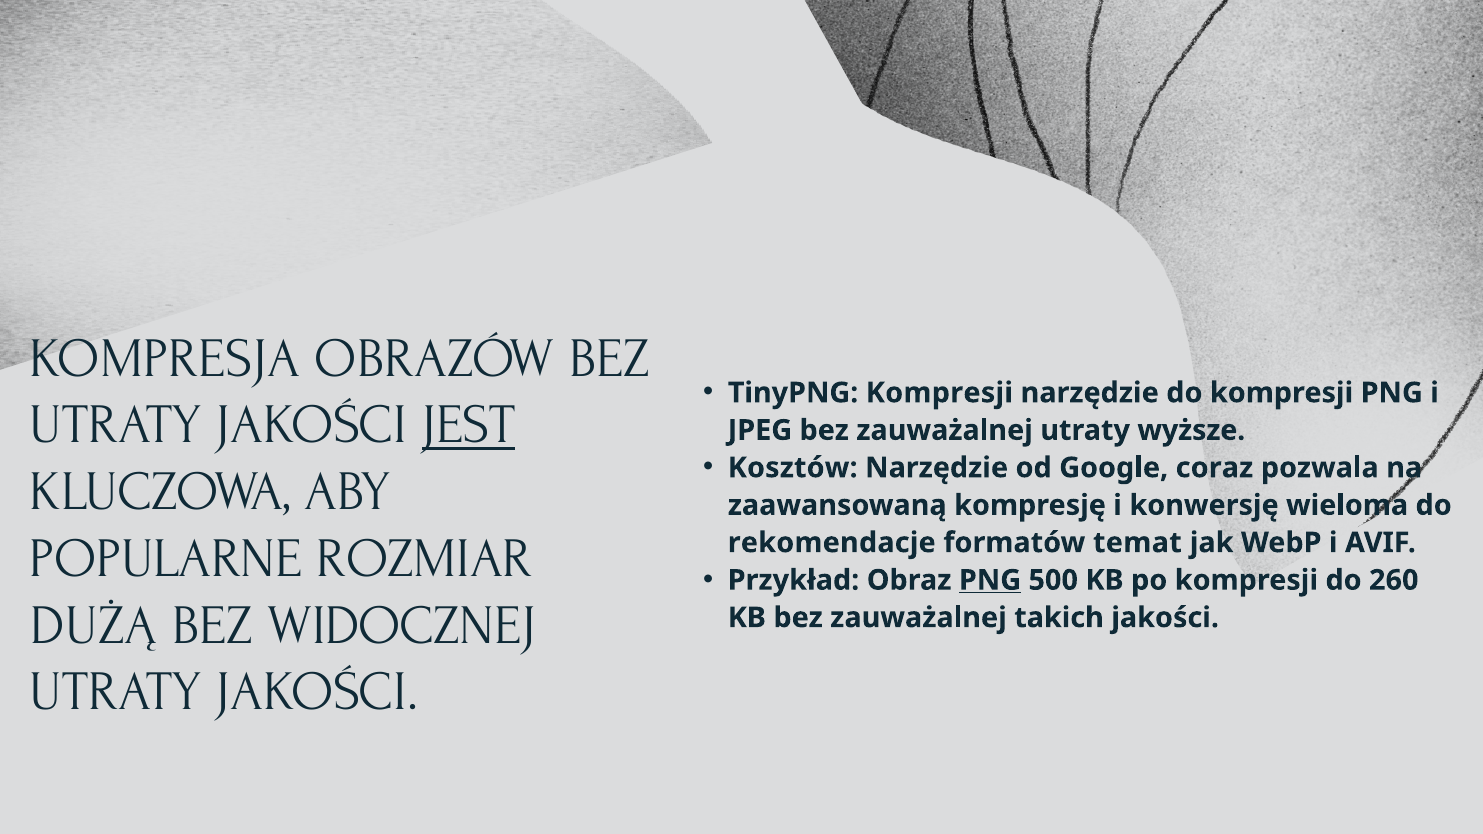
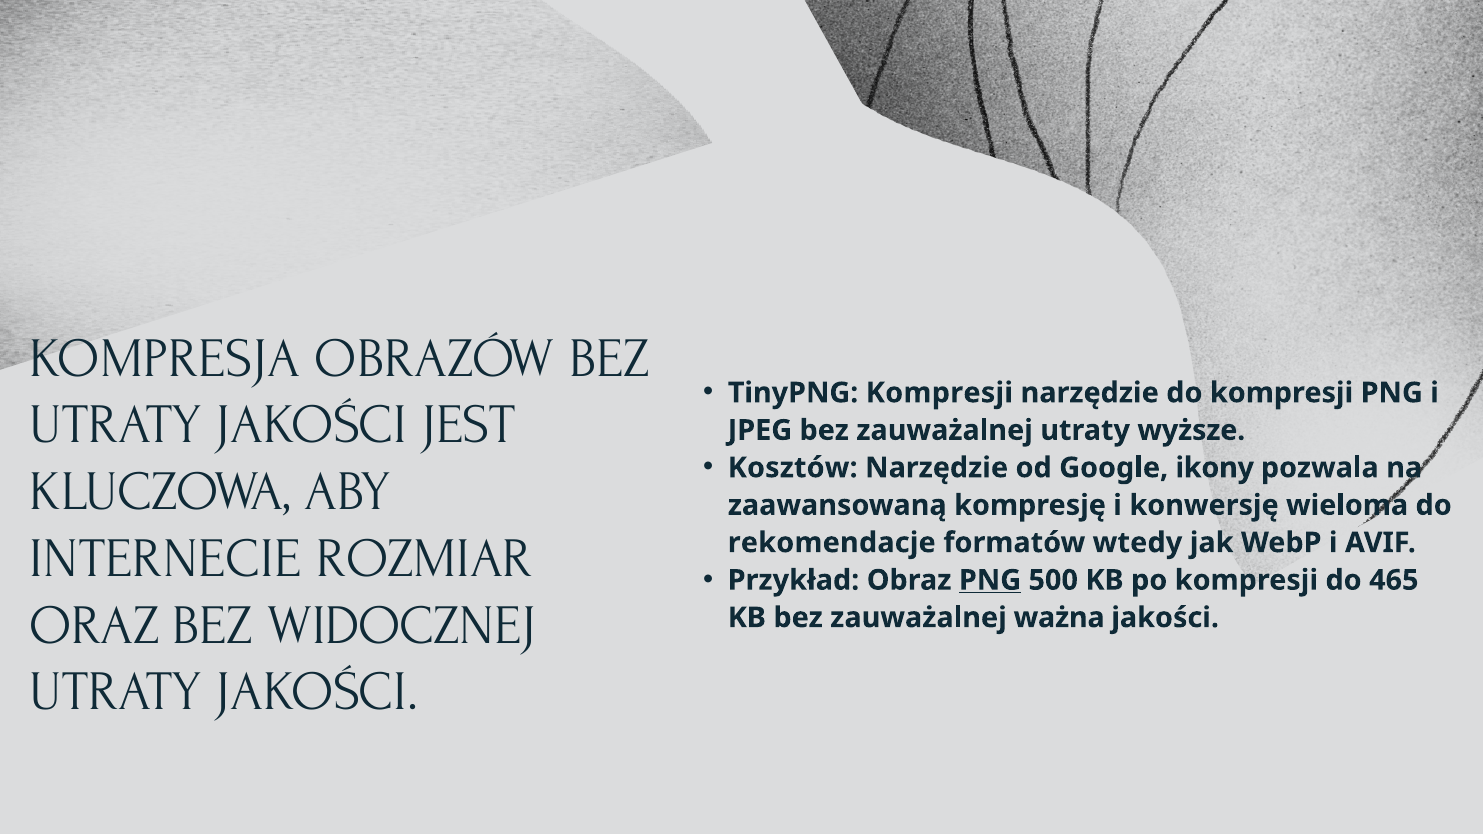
JEST underline: present -> none (468, 425)
coraz: coraz -> ikony (1215, 468)
POPULARNE: POPULARNE -> INTERNECIE (166, 558)
temat: temat -> wtedy (1137, 543)
260: 260 -> 465 (1394, 580)
DUŻĄ: DUŻĄ -> ORAZ (94, 625)
takich: takich -> ważna (1059, 618)
